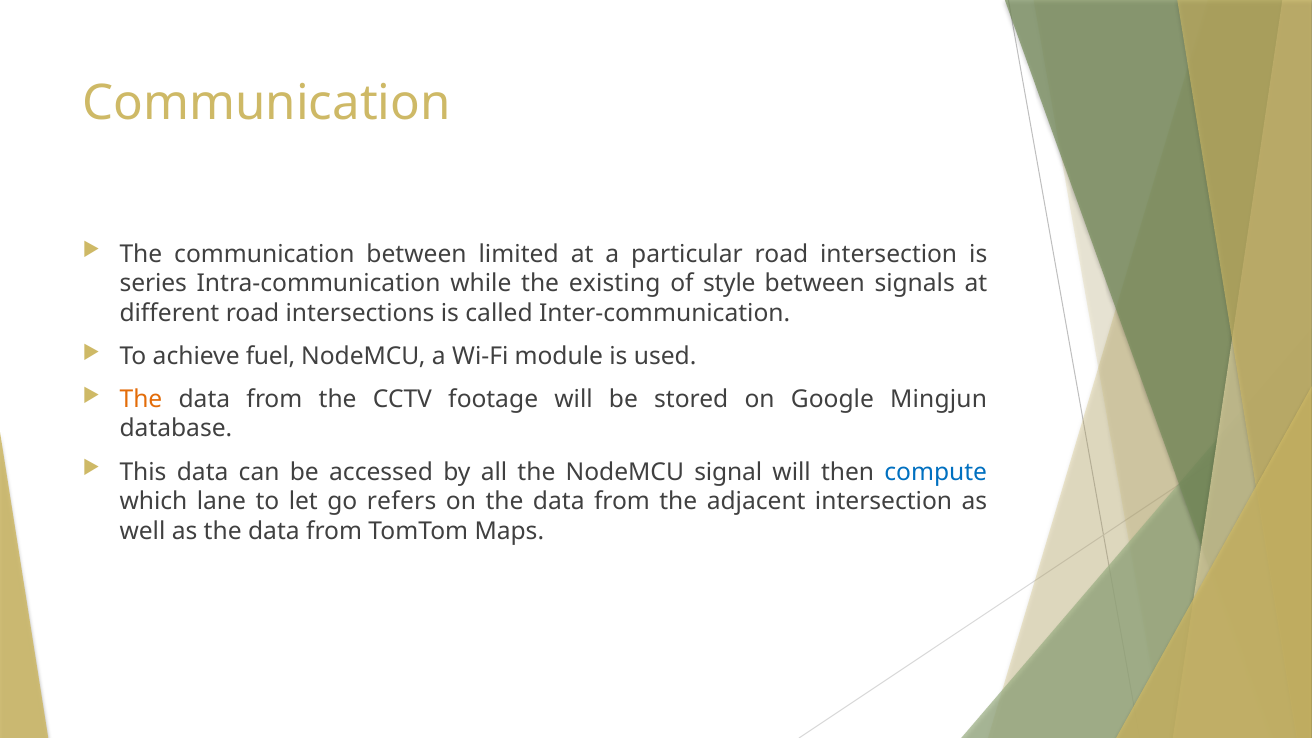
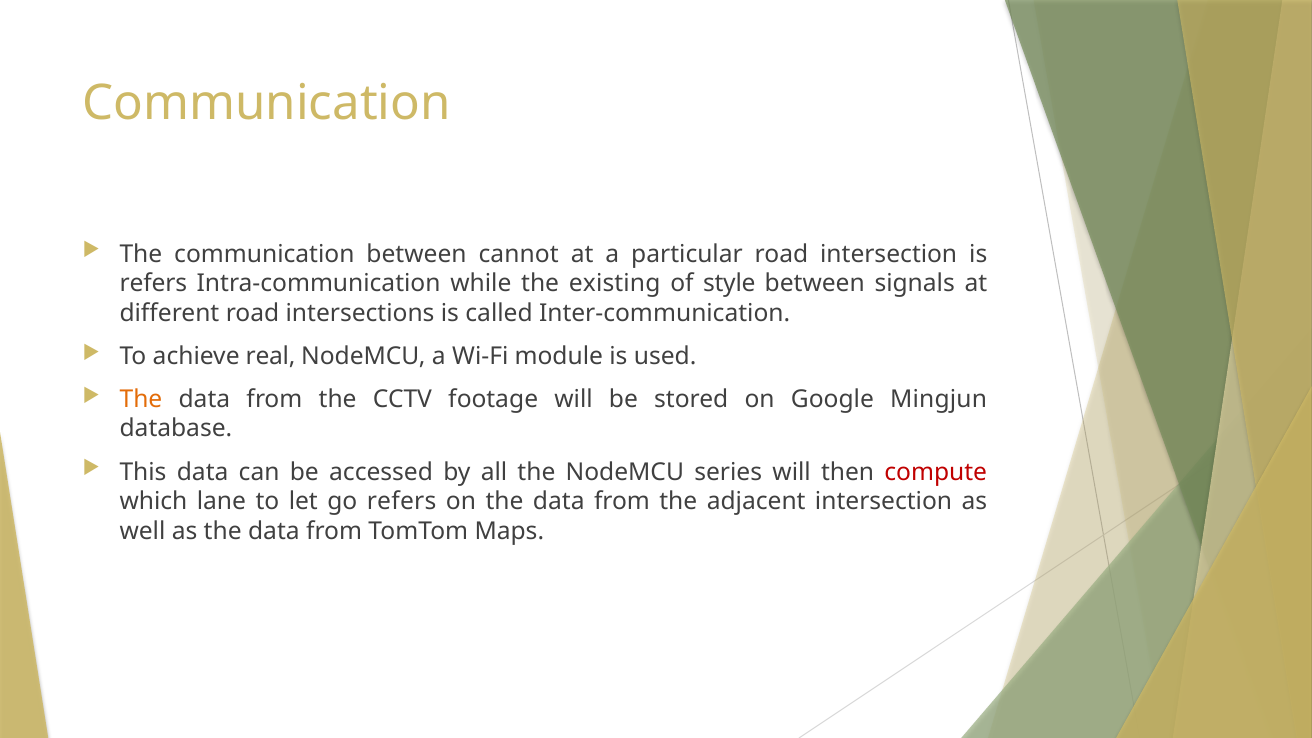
limited: limited -> cannot (519, 254)
series: series -> refers (153, 283)
fuel: fuel -> real (271, 356)
signal: signal -> series (728, 472)
compute colour: blue -> red (936, 472)
